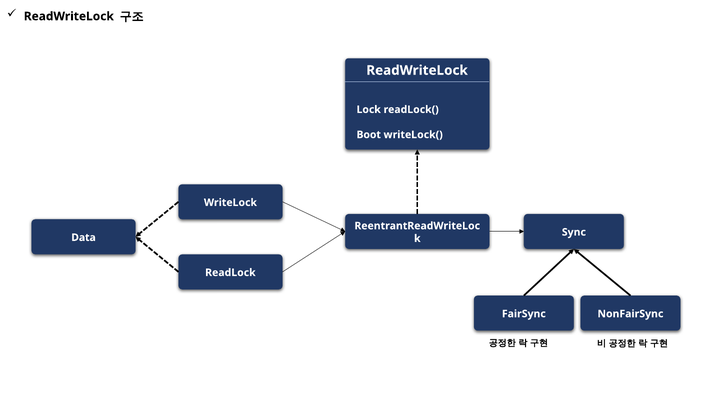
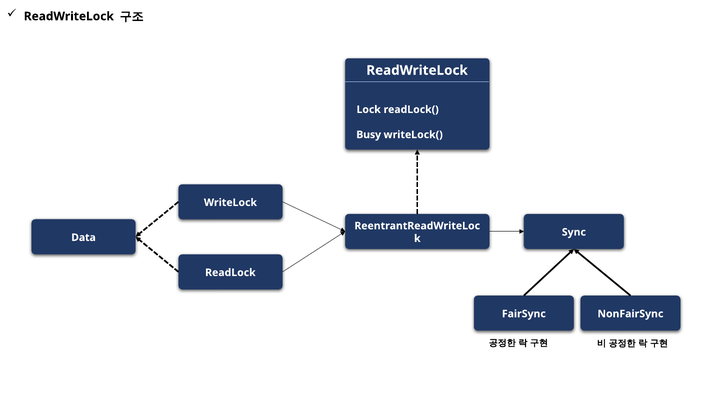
Boot: Boot -> Busy (369, 135)
